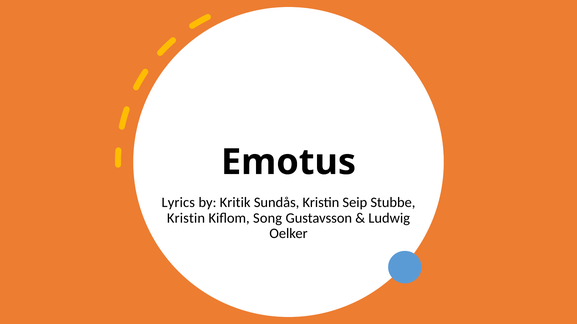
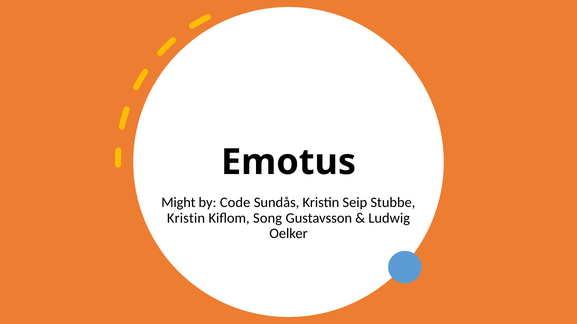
Lyrics: Lyrics -> Might (178, 203)
Kritik: Kritik -> Code (235, 203)
